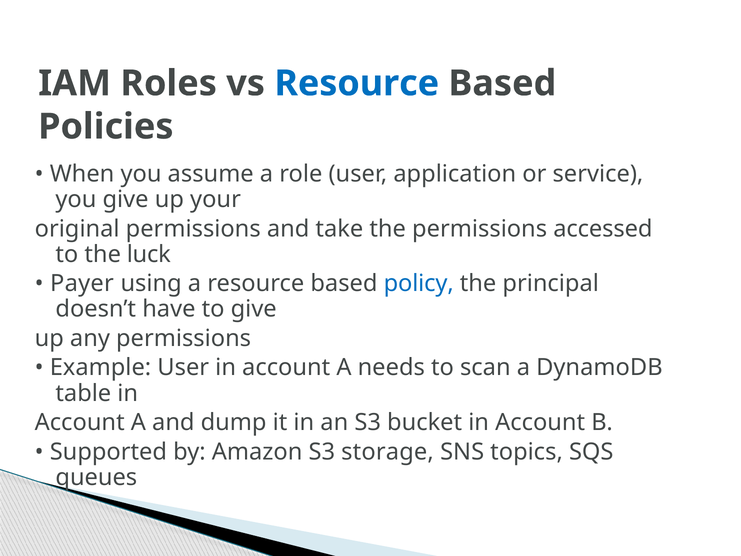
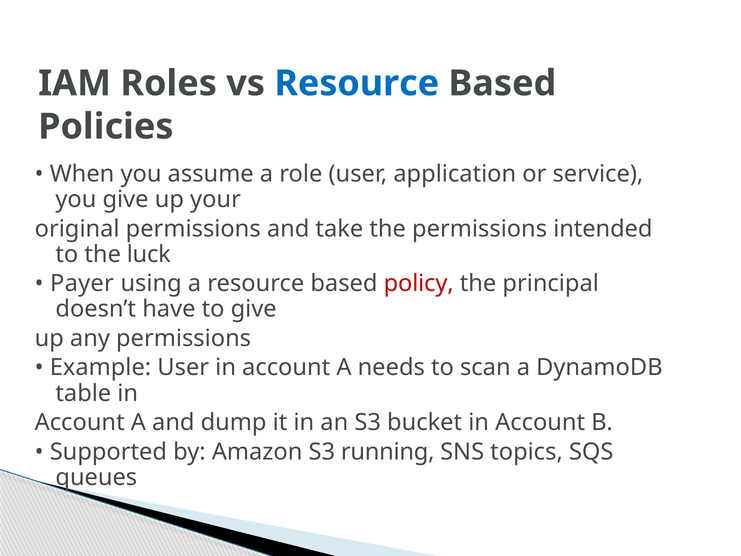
accessed: accessed -> intended (603, 229)
policy colour: blue -> red (419, 283)
storage: storage -> running (388, 451)
